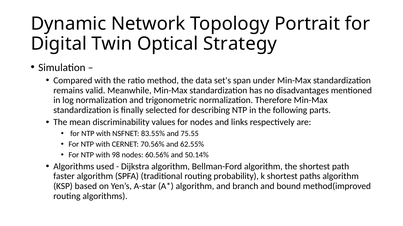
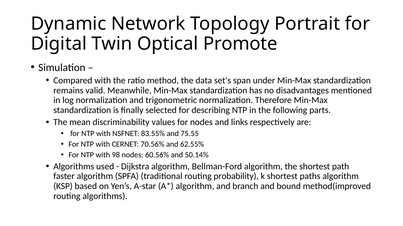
Strategy: Strategy -> Promote (240, 44)
